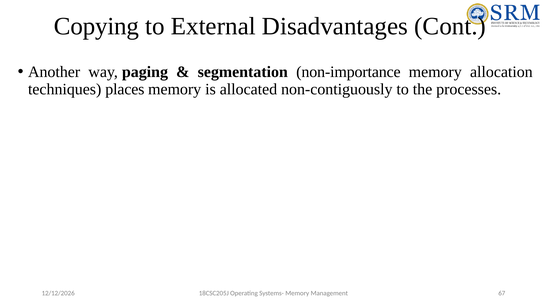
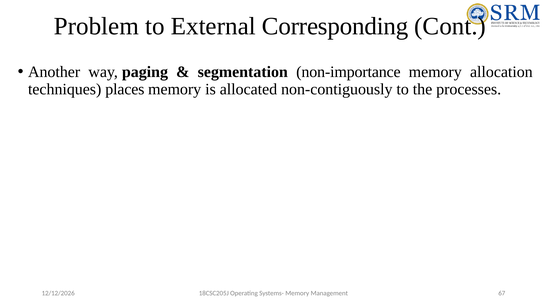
Copying: Copying -> Problem (96, 26)
Disadvantages: Disadvantages -> Corresponding (335, 26)
